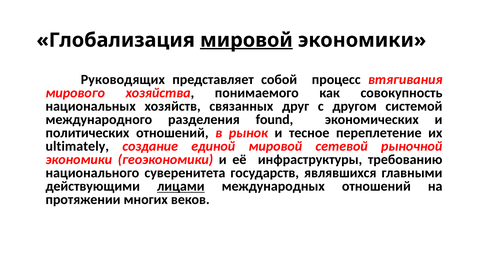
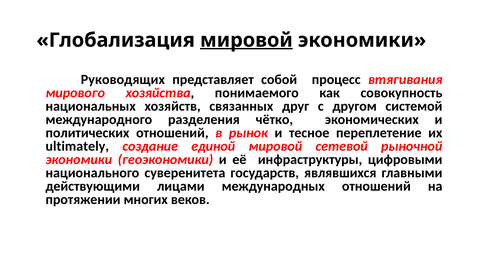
found: found -> чётко (274, 120)
требованию: требованию -> цифровыми (405, 160)
лицами underline: present -> none (181, 187)
